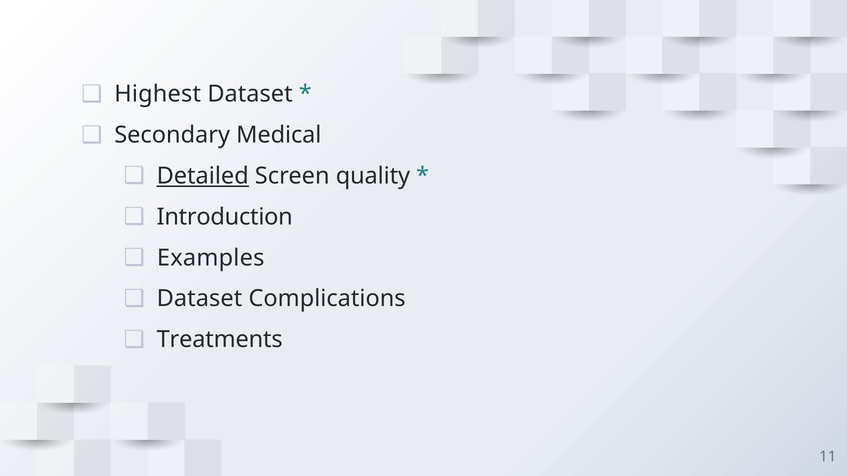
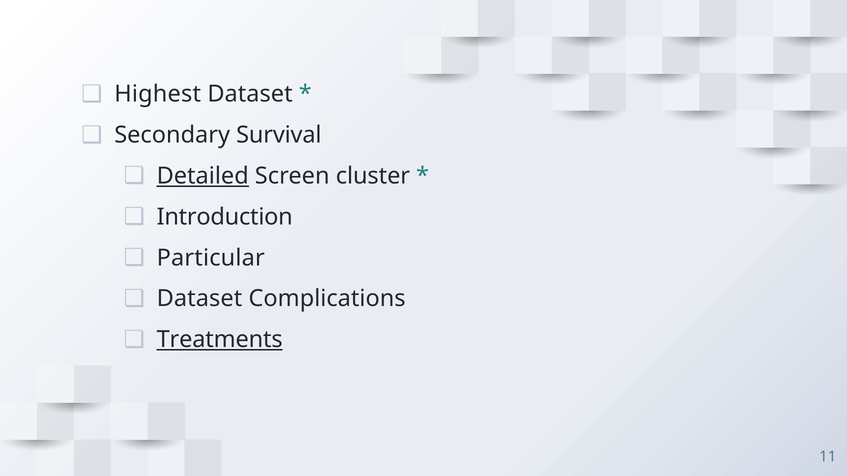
Medical: Medical -> Survival (279, 135)
quality: quality -> cluster (373, 176)
Examples: Examples -> Particular (211, 258)
Treatments underline: none -> present (220, 340)
